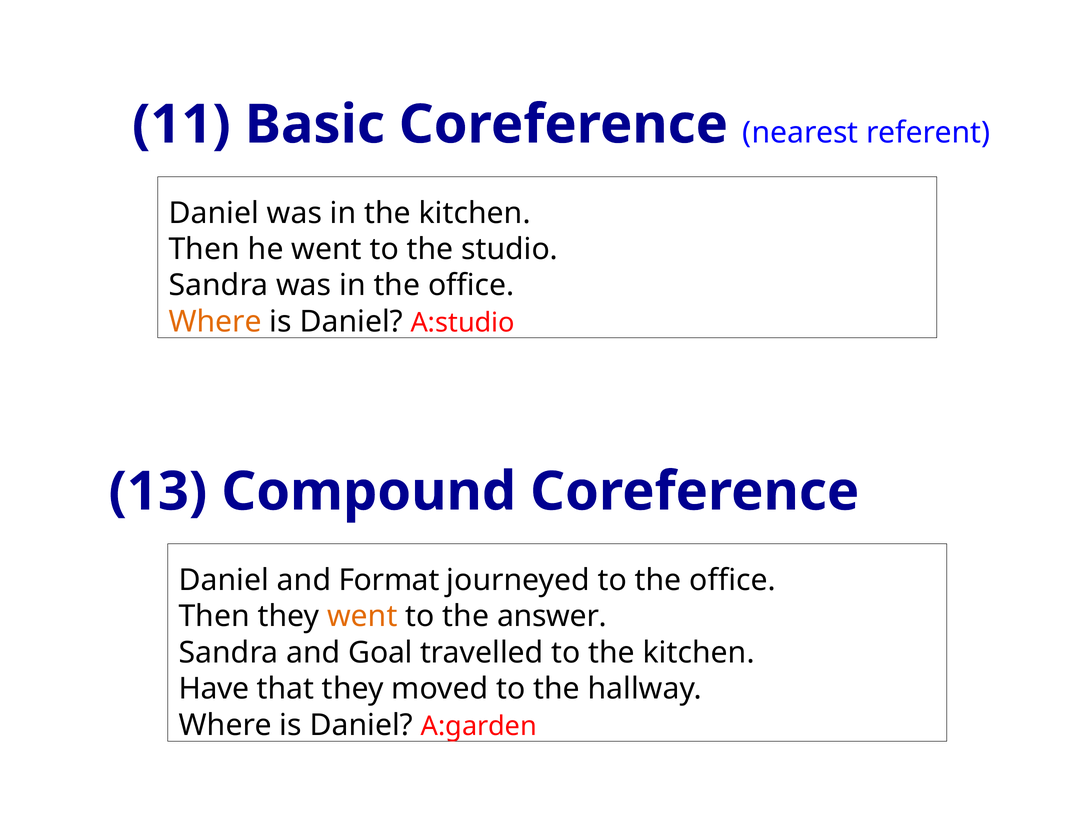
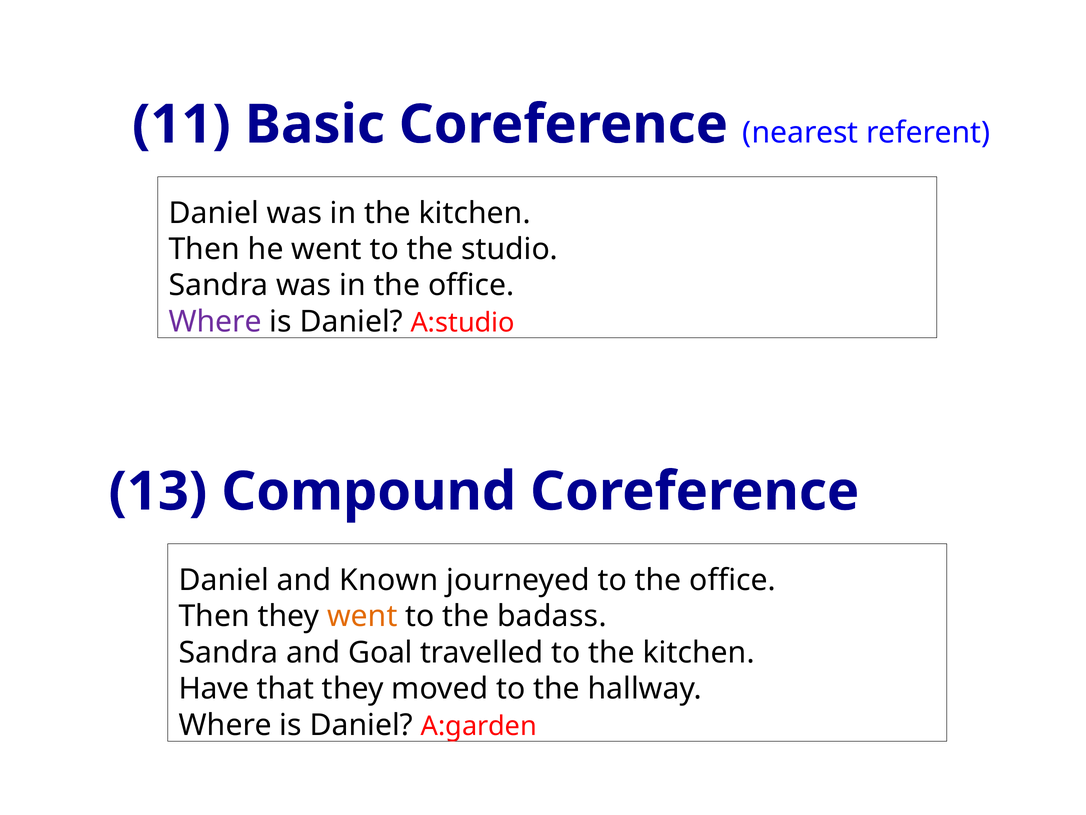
Where colour: orange -> purple (215, 322)
Format: Format -> Known (389, 580)
answer: answer -> badass (552, 616)
